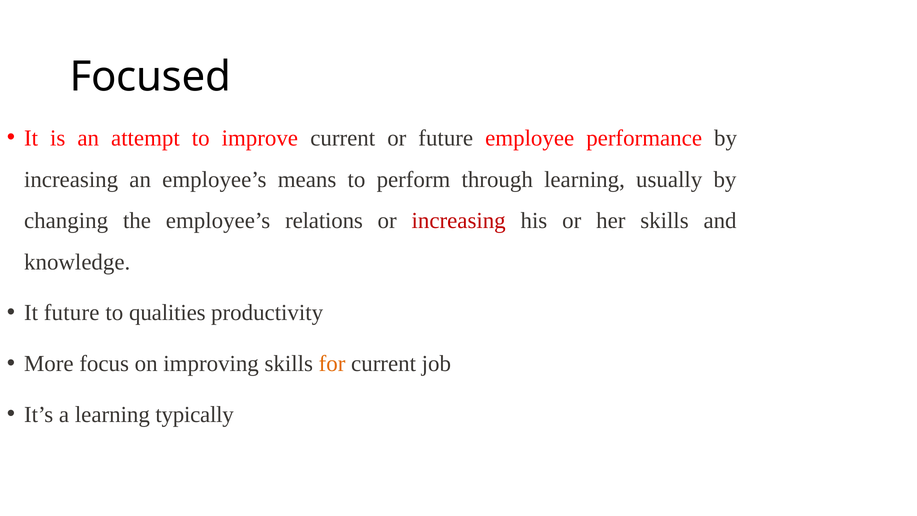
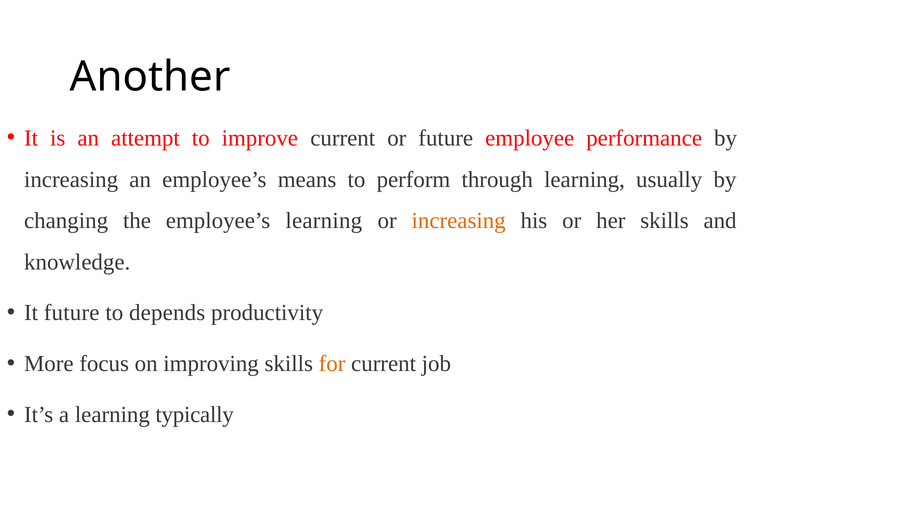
Focused: Focused -> Another (150, 77)
employee’s relations: relations -> learning (324, 221)
increasing colour: red -> orange (459, 221)
qualities: qualities -> depends (167, 313)
